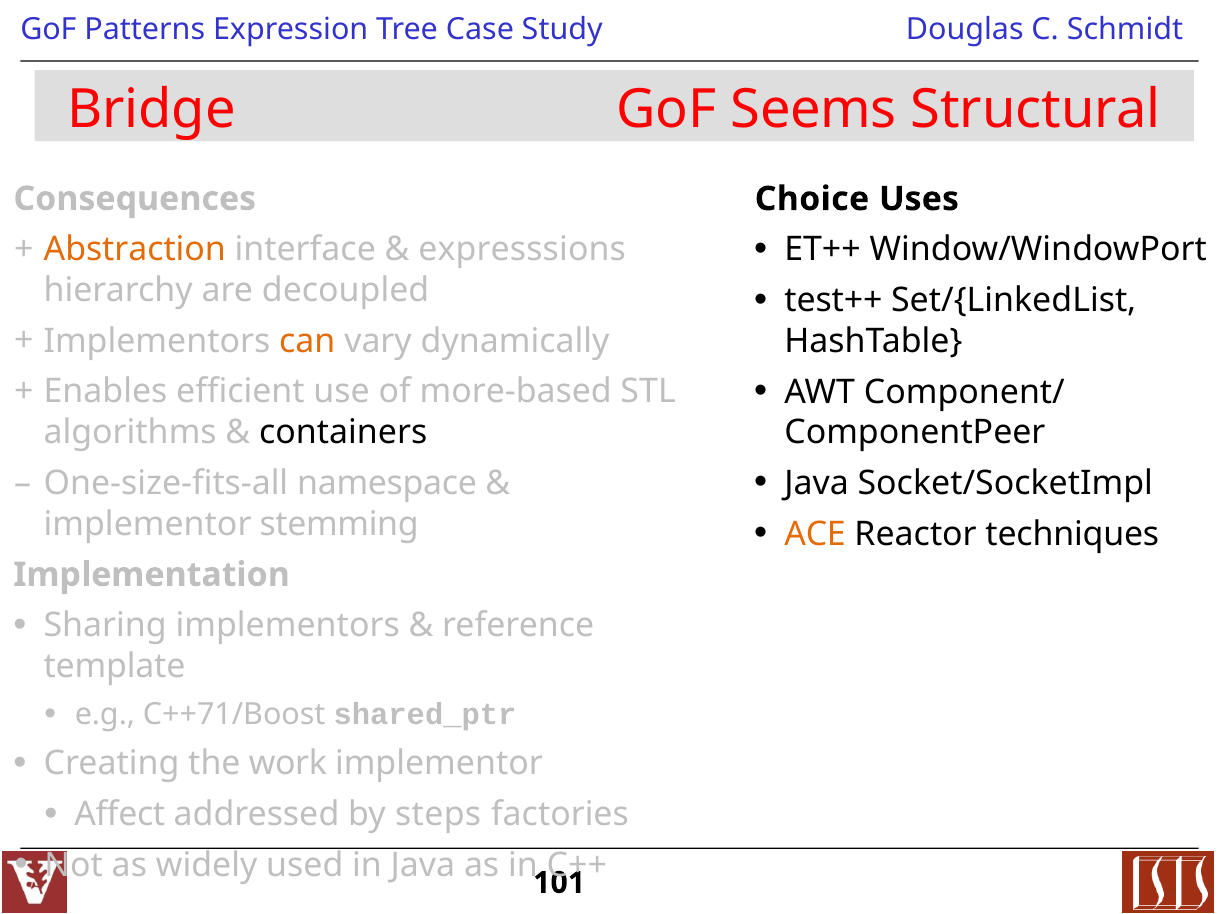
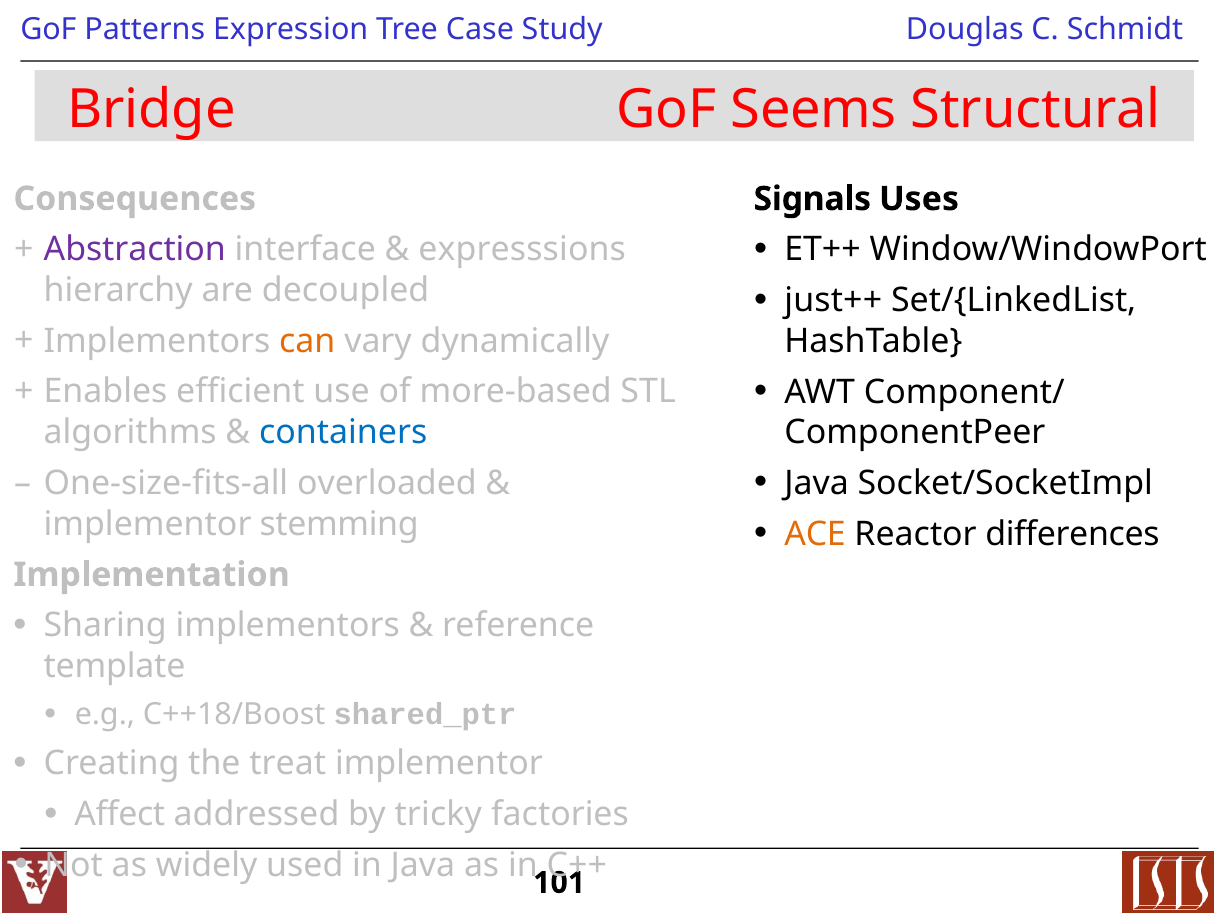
Choice: Choice -> Signals (812, 199)
Abstraction colour: orange -> purple (135, 250)
test++: test++ -> just++ (833, 301)
containers colour: black -> blue (343, 433)
namespace: namespace -> overloaded (387, 483)
techniques: techniques -> differences (1072, 534)
C++71/Boost: C++71/Boost -> C++18/Boost (234, 715)
work: work -> treat (288, 764)
steps: steps -> tricky (438, 815)
